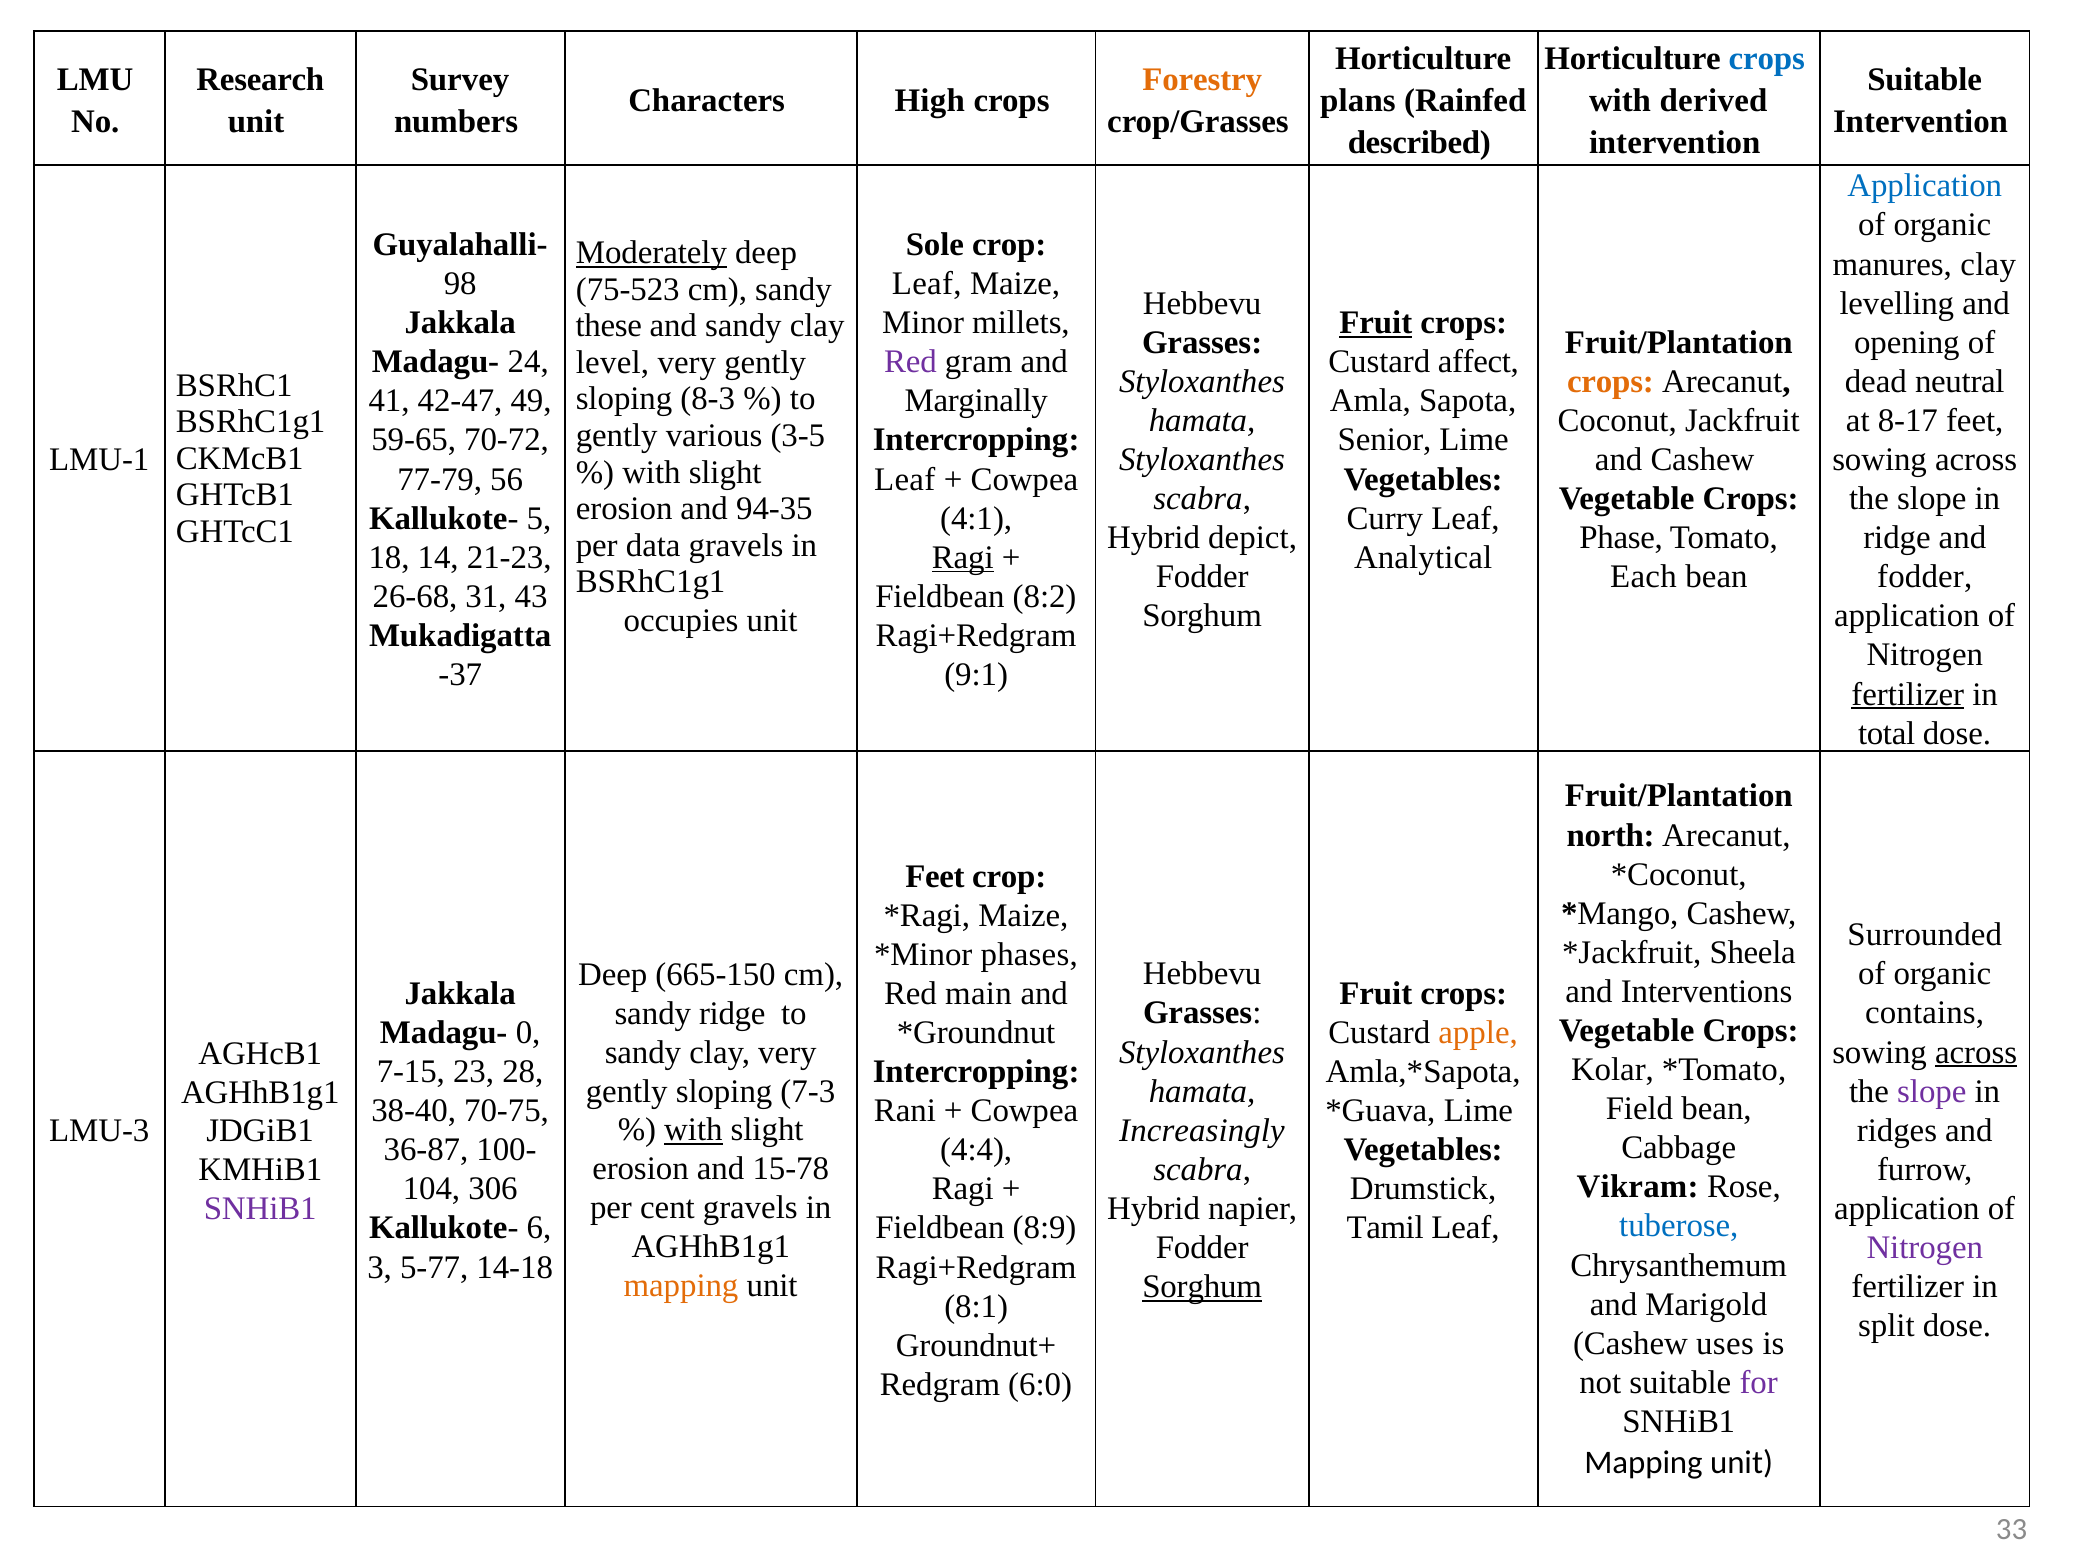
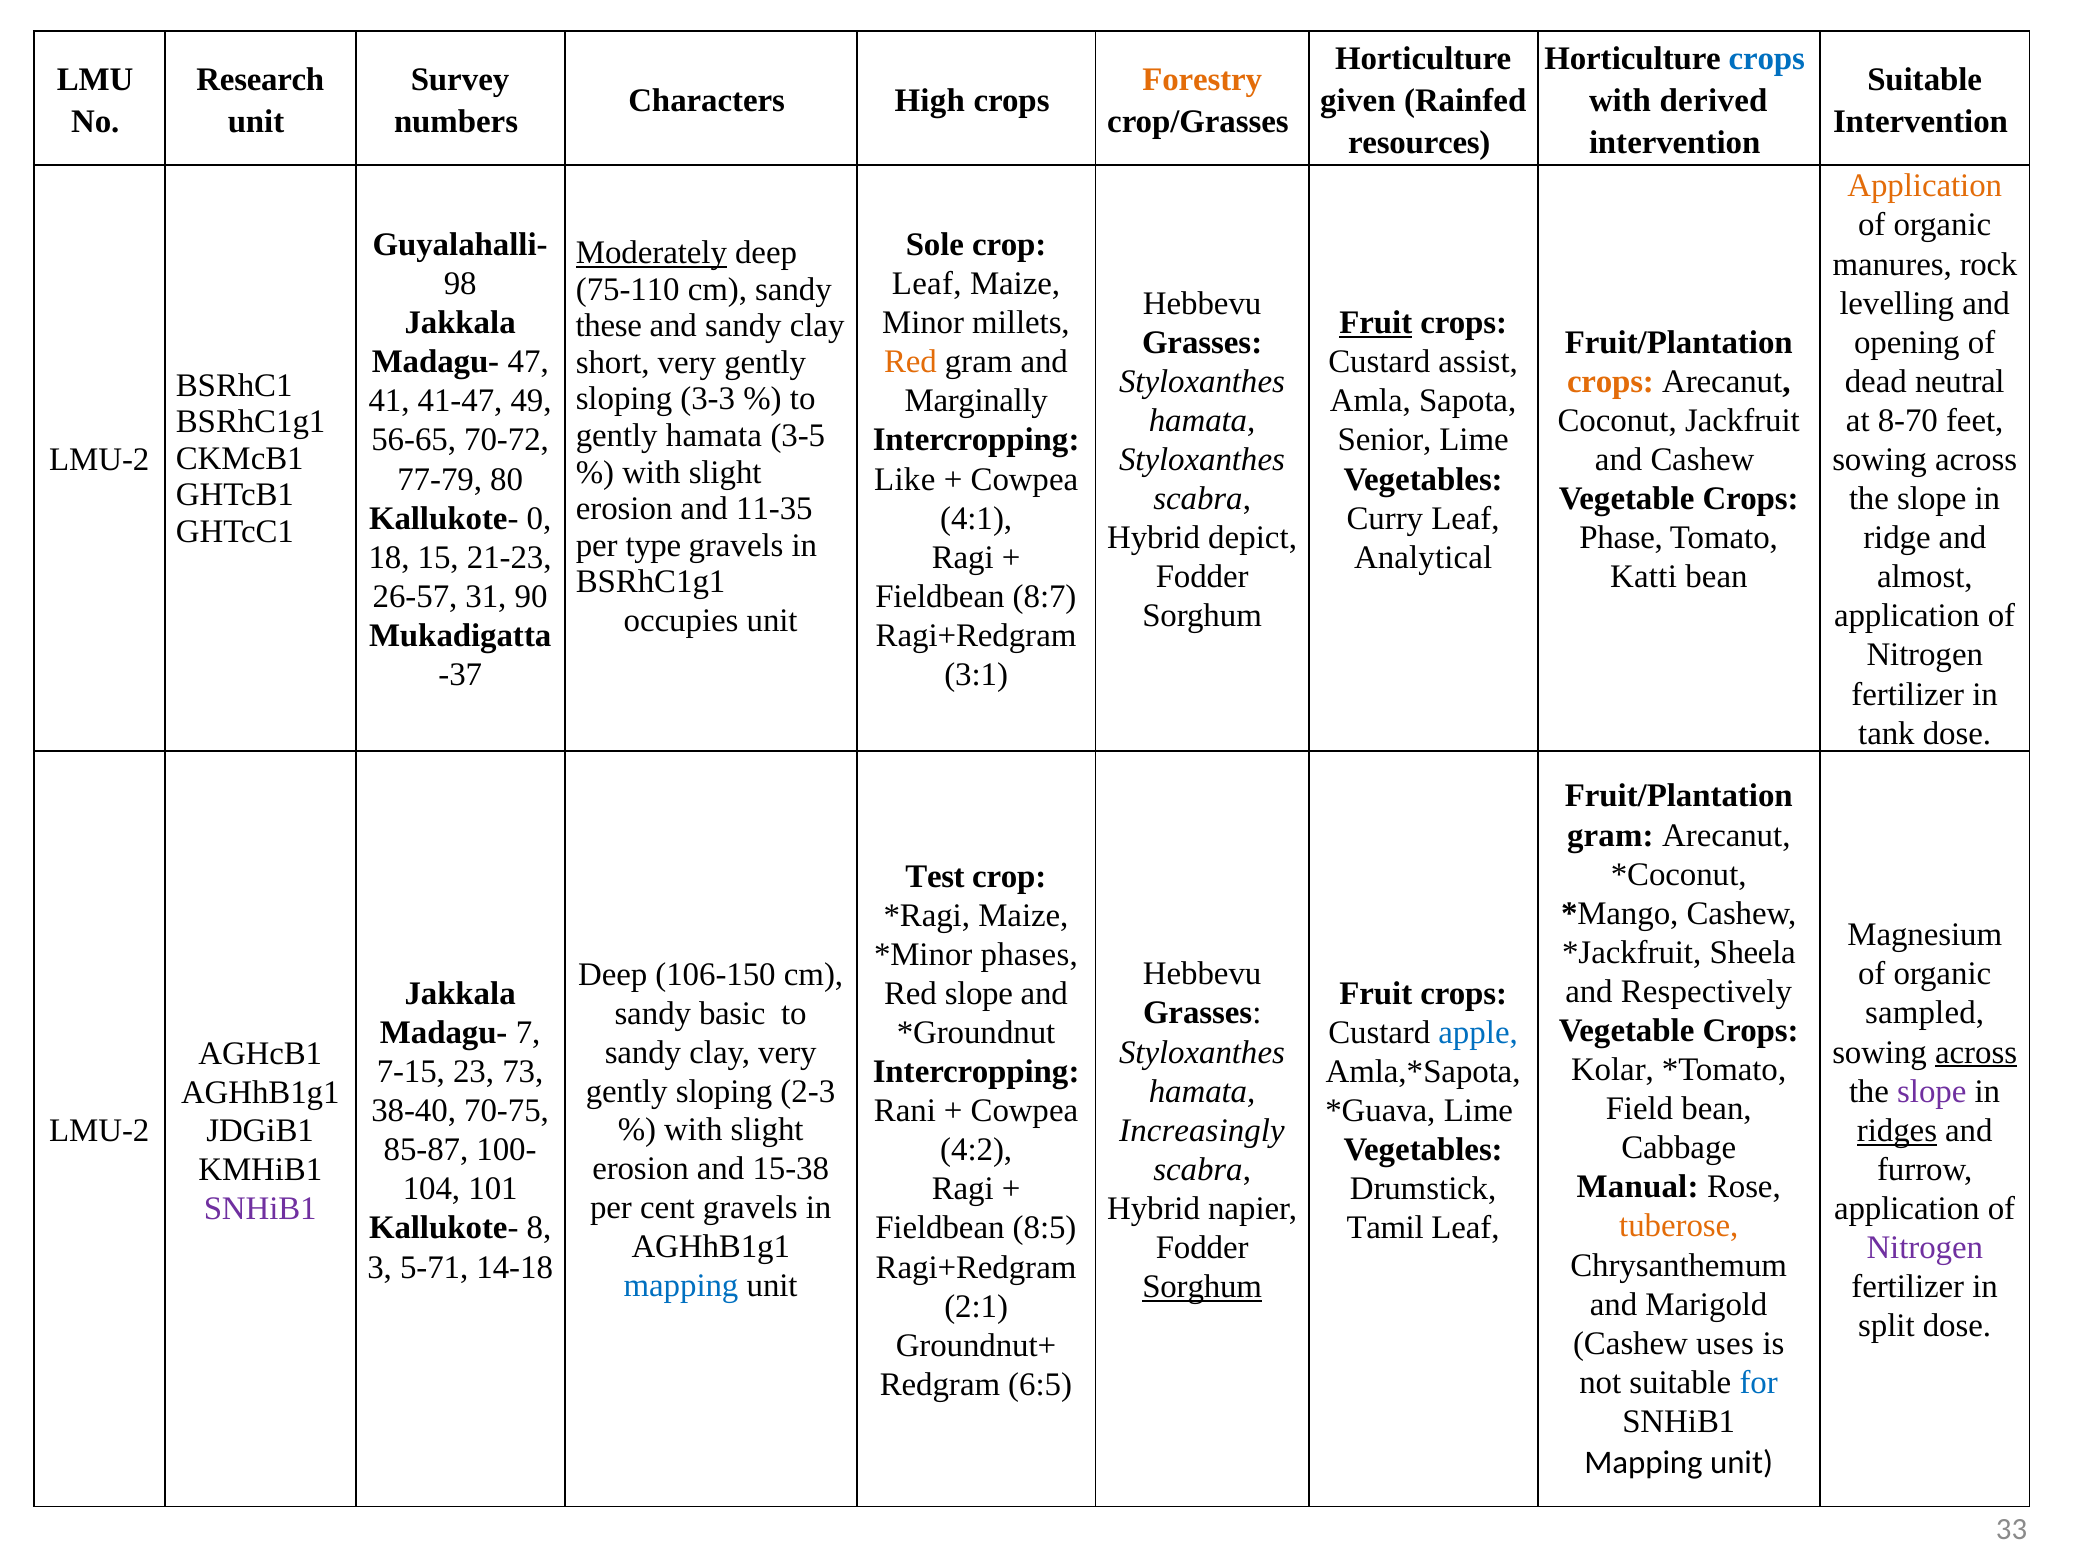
plans: plans -> given (1358, 101)
described: described -> resources (1419, 143)
Application colour: blue -> orange (1925, 186)
manures clay: clay -> rock (1989, 264)
75-523: 75-523 -> 75-110 (628, 289)
24: 24 -> 47 (528, 362)
Red colour: purple -> orange (910, 362)
affect: affect -> assist (1478, 362)
level: level -> short (613, 362)
8-3: 8-3 -> 3-3 (708, 399)
42-47: 42-47 -> 41-47 (460, 401)
8-17: 8-17 -> 8-70 (1908, 421)
gently various: various -> hamata (714, 436)
59-65: 59-65 -> 56-65 (414, 440)
LMU-1: LMU-1 -> LMU-2 (99, 460)
56: 56 -> 80 (507, 479)
Leaf: Leaf -> Like (905, 479)
94-35: 94-35 -> 11-35 (774, 509)
5: 5 -> 0 (539, 518)
data: data -> type (653, 545)
14: 14 -> 15 (438, 557)
Ragi underline: present -> none (963, 557)
Each: Each -> Katti (1643, 577)
fodder: fodder -> almost (1925, 577)
26-68: 26-68 -> 26-57 (415, 597)
43: 43 -> 90 (531, 597)
8:2: 8:2 -> 8:7 (1045, 597)
9:1: 9:1 -> 3:1 (976, 675)
fertilizer underline: present -> none (1908, 694)
total: total -> tank (1886, 733)
north: north -> gram (1610, 835)
Feet: Feet -> Test (935, 876)
Surrounded: Surrounded -> Magnesium (1925, 935)
665-150: 665-150 -> 106-150 (716, 975)
Interventions: Interventions -> Respectively (1706, 992)
Red main: main -> slope (979, 994)
contains: contains -> sampled (1925, 1013)
sandy ridge: ridge -> basic (732, 1014)
0: 0 -> 7 (528, 1033)
apple colour: orange -> blue (1478, 1033)
28: 28 -> 73 (523, 1072)
7-3: 7-3 -> 2-3 (808, 1091)
with underline: present -> none (693, 1130)
LMU-3: LMU-3 -> LMU-2 (99, 1131)
ridges underline: none -> present (1897, 1131)
36-87: 36-87 -> 85-87 (426, 1150)
4:4: 4:4 -> 4:2 (976, 1150)
15-78: 15-78 -> 15-38 (791, 1169)
Vikram: Vikram -> Manual (1638, 1187)
306: 306 -> 101 (493, 1189)
tuberose colour: blue -> orange (1679, 1226)
6: 6 -> 8 (539, 1228)
8:9: 8:9 -> 8:5 (1045, 1228)
5-77: 5-77 -> 5-71 (434, 1267)
mapping colour: orange -> blue (681, 1286)
8:1: 8:1 -> 2:1 (976, 1306)
for colour: purple -> blue (1759, 1383)
6:0: 6:0 -> 6:5 (1040, 1385)
